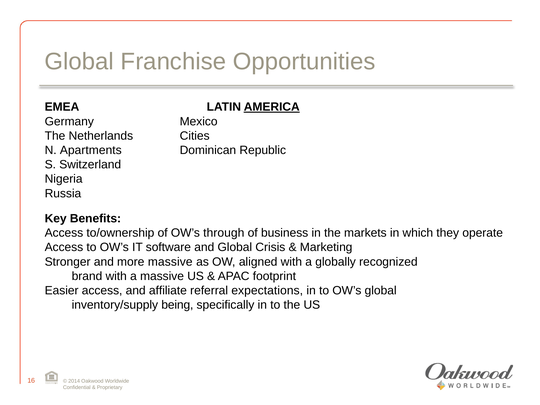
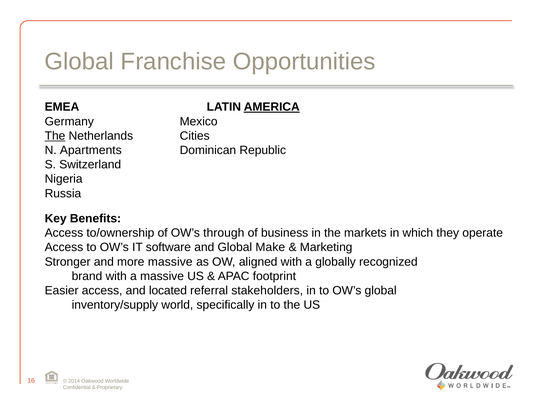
The underline: none -> present (55, 136)
Crisis: Crisis -> Make (270, 247)
affiliate: affiliate -> located (168, 291)
expectations: expectations -> stakeholders (267, 291)
being: being -> world (177, 305)
